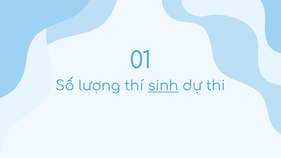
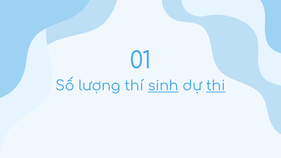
thi underline: none -> present (216, 86)
